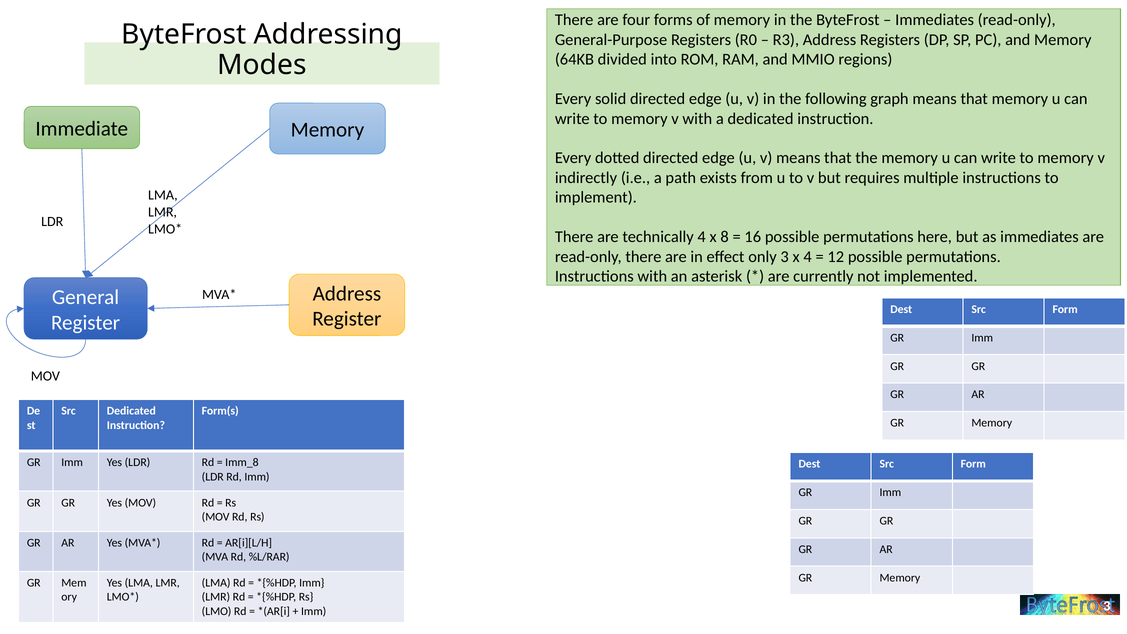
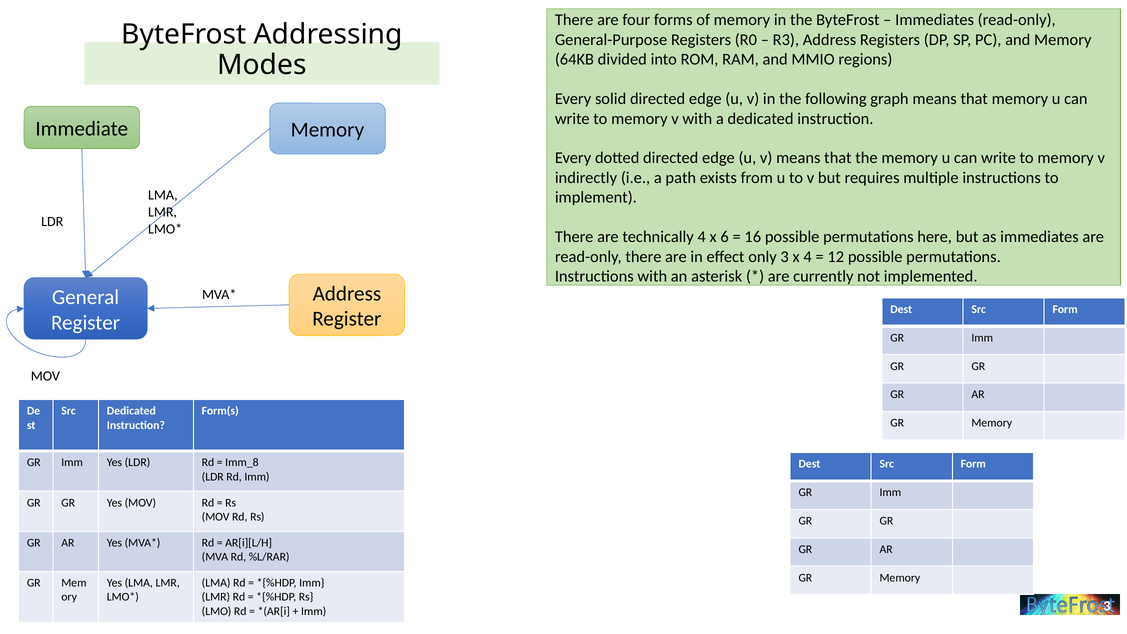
8: 8 -> 6 (725, 237)
